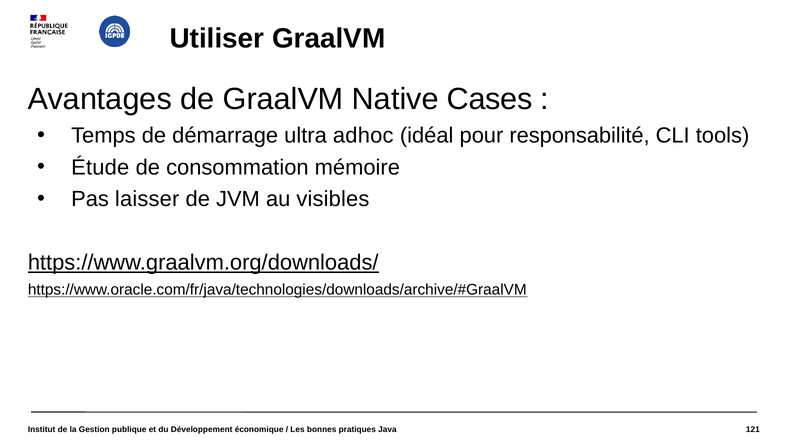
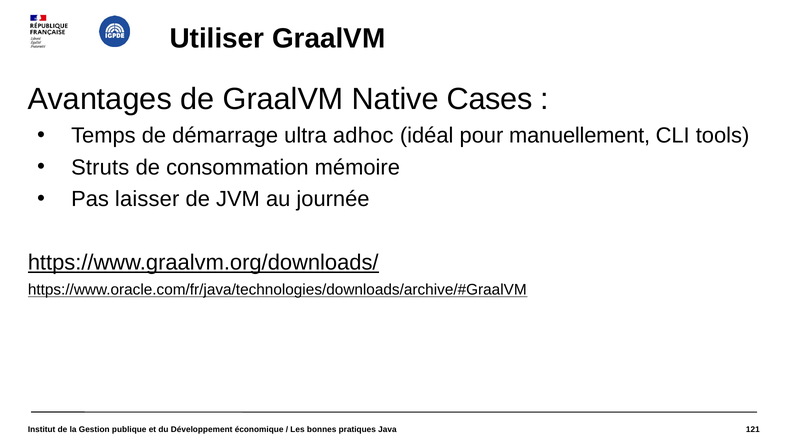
responsabilité: responsabilité -> manuellement (580, 136)
Étude: Étude -> Struts (100, 168)
visibles: visibles -> journée (333, 199)
